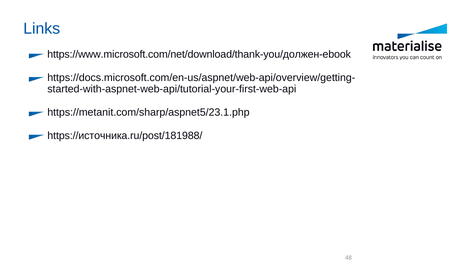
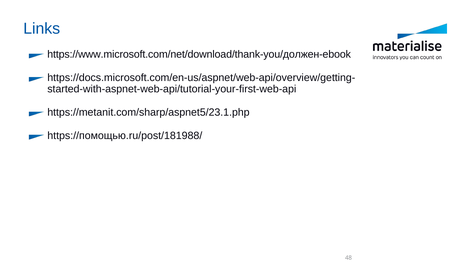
https://источника.ru/post/181988/: https://источника.ru/post/181988/ -> https://помощью.ru/post/181988/ (125, 136)
